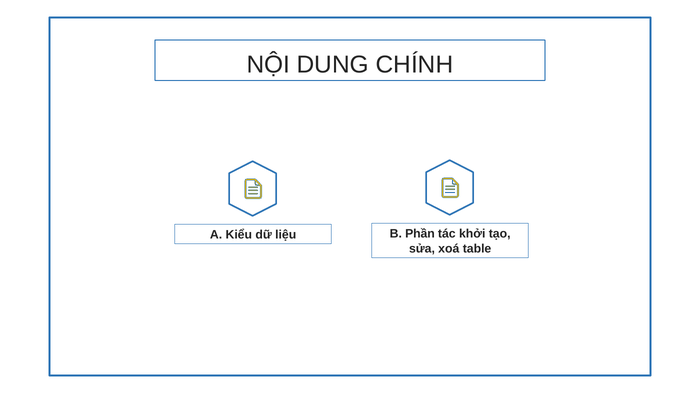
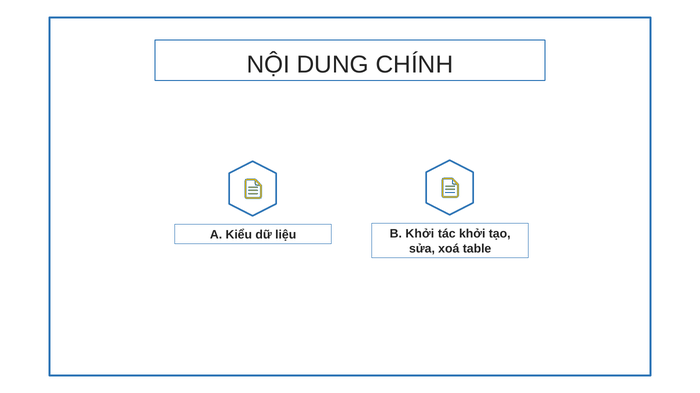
B Phần: Phần -> Khởi (420, 234)
